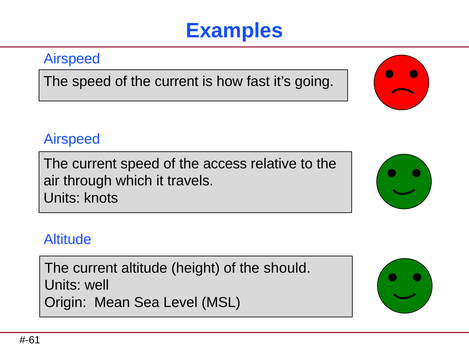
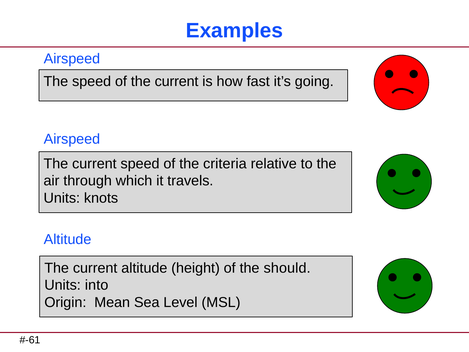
access: access -> criteria (225, 164)
well: well -> into (97, 285)
